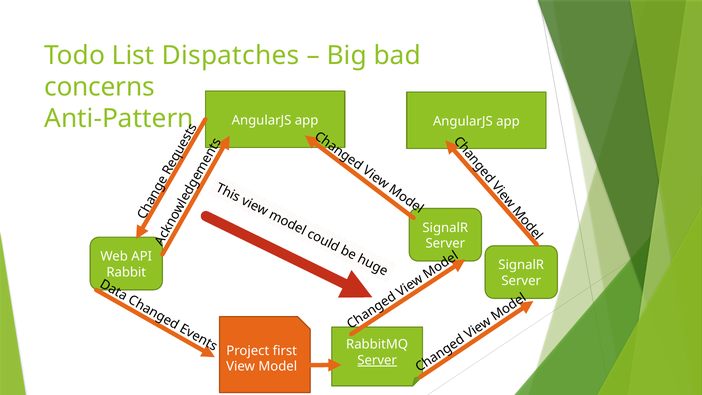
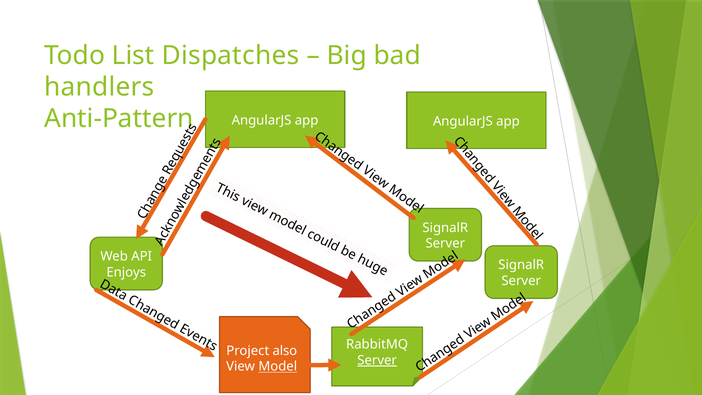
concerns: concerns -> handlers (99, 87)
Rabbit: Rabbit -> Enjoys (126, 272)
first: first -> also (285, 351)
Model underline: none -> present (278, 366)
